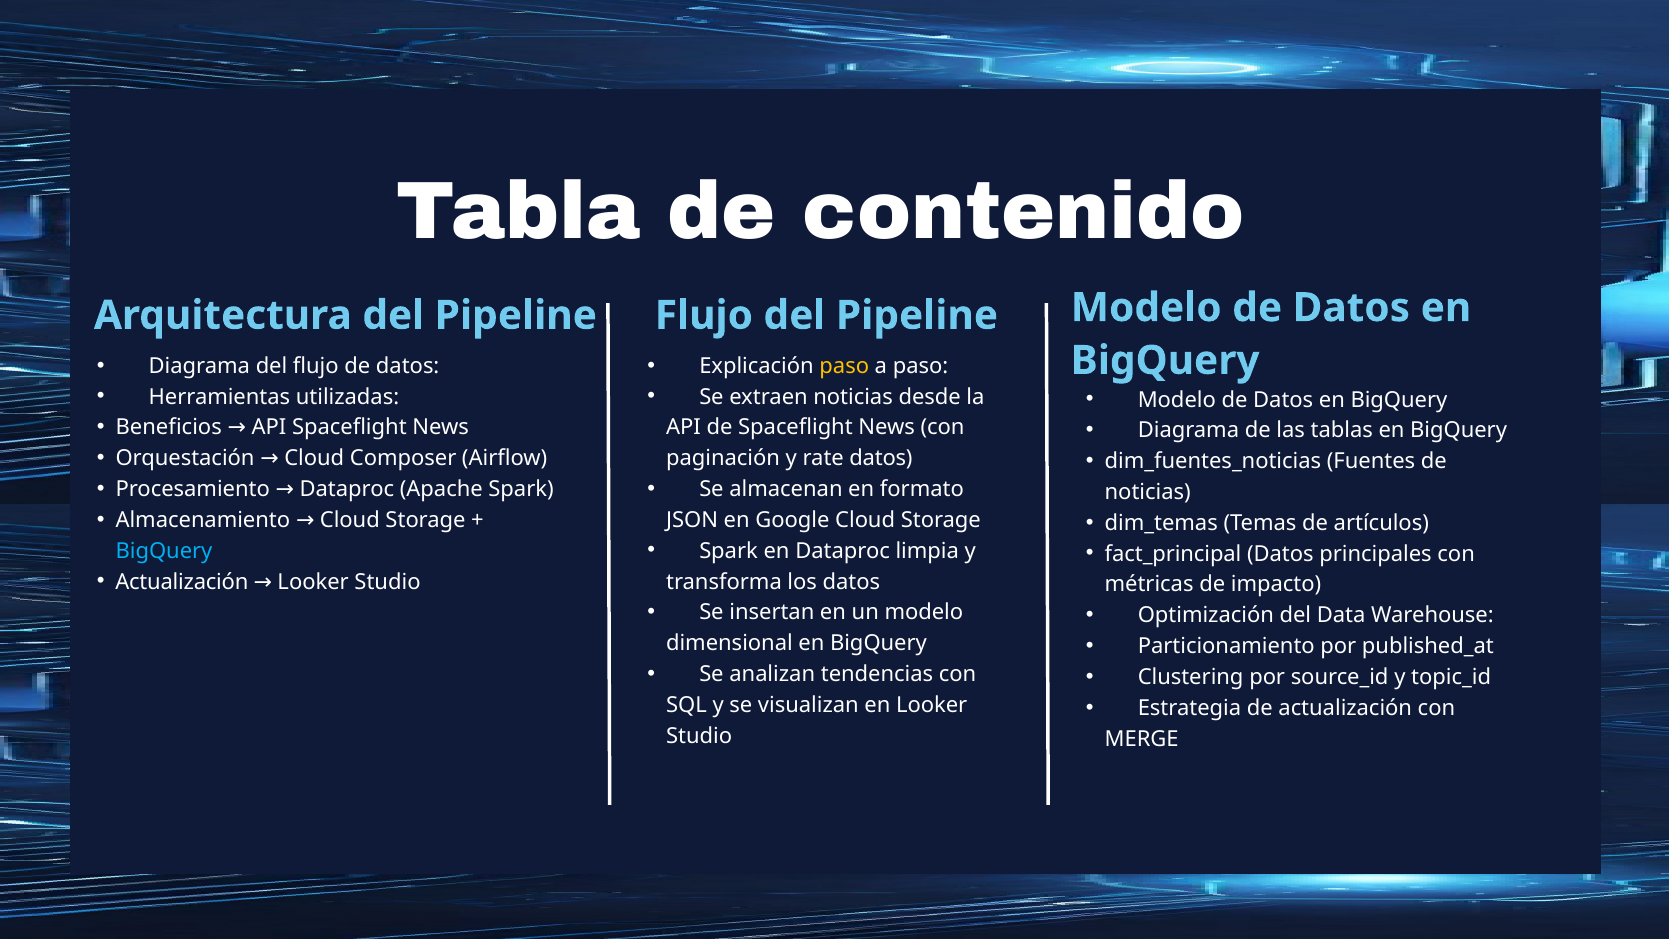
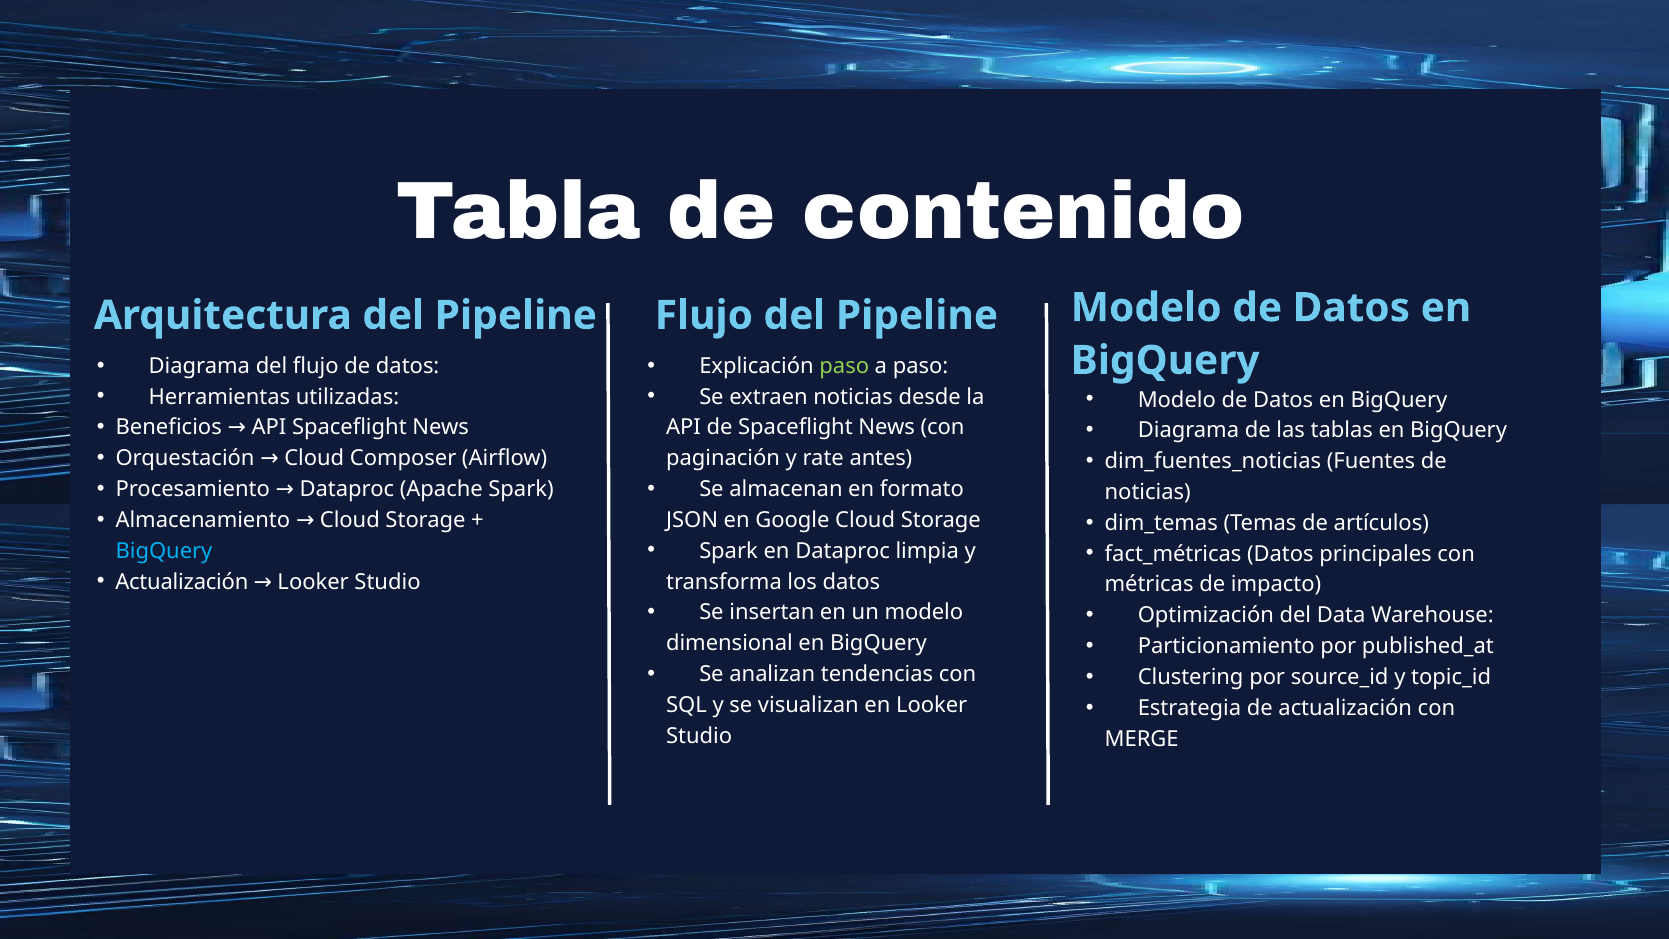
paso colour: yellow -> light green (844, 366)
rate datos: datos -> antes (881, 458)
fact_principal: fact_principal -> fact_métricas (1173, 554)
